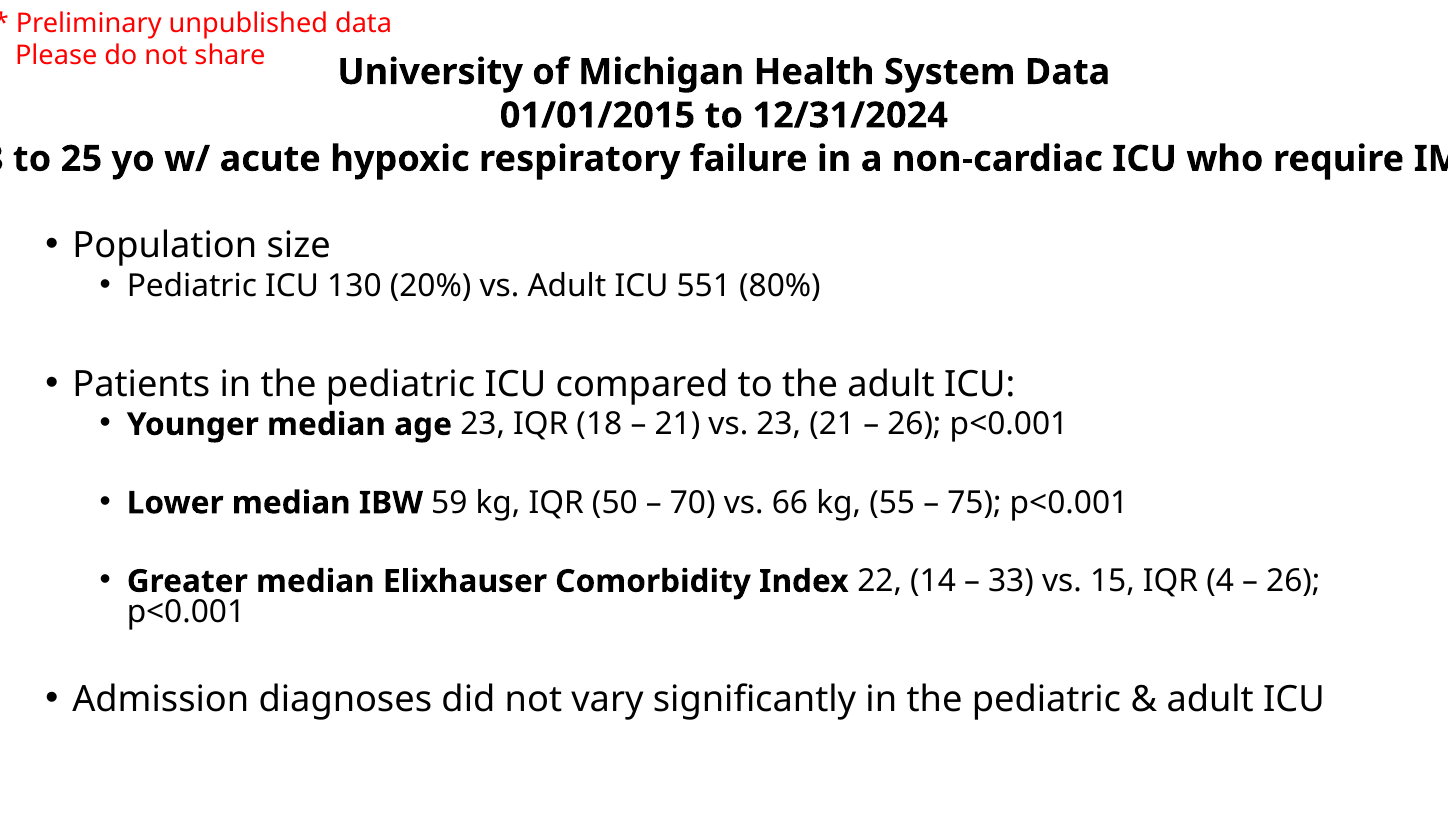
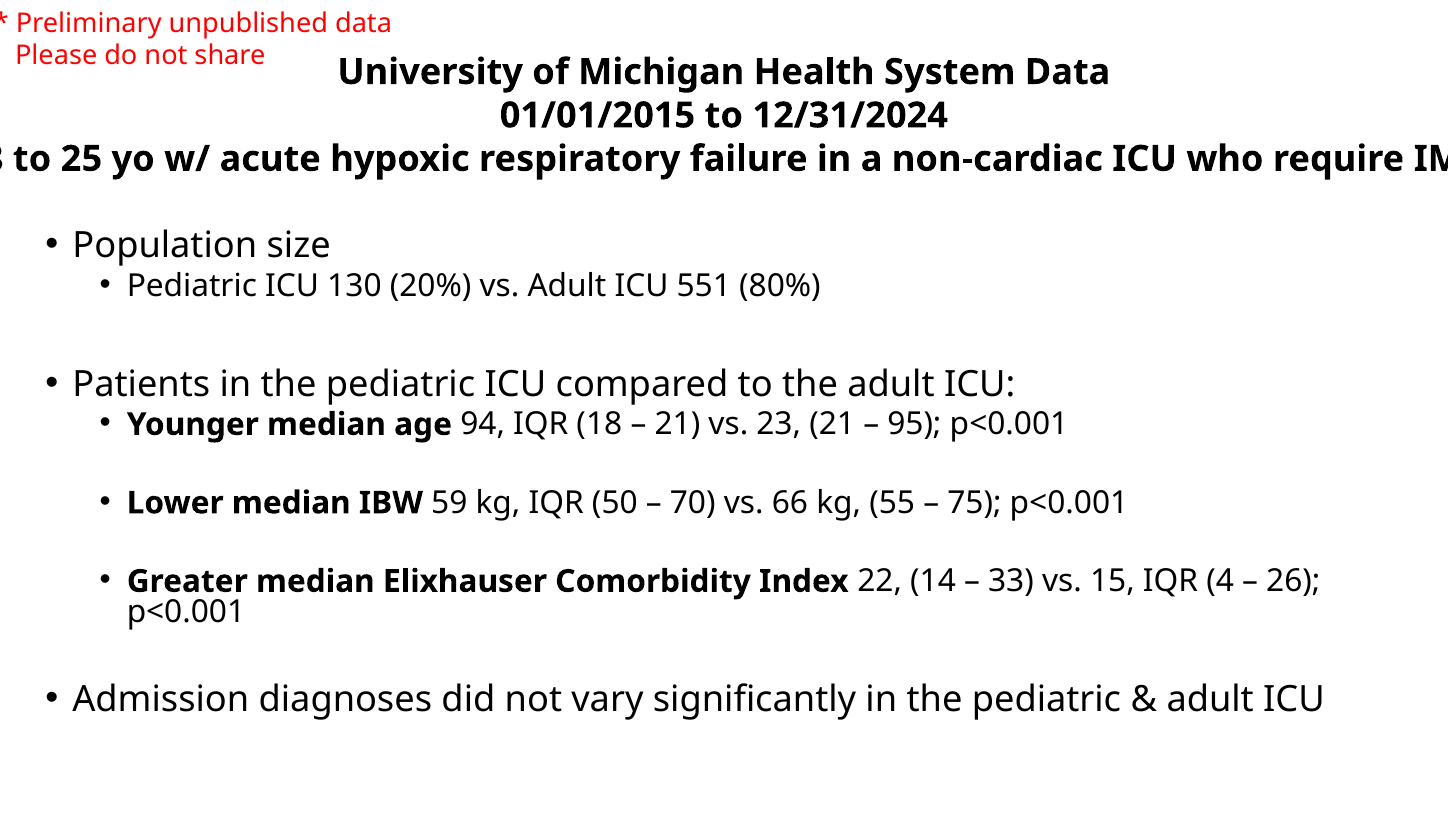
age 23: 23 -> 94 (483, 425)
26: 26 -> 95 (914, 425)
